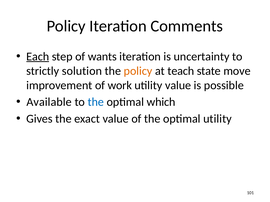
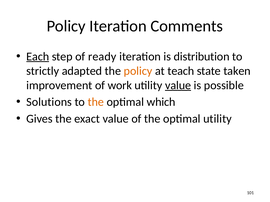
wants: wants -> ready (102, 57)
uncertainty: uncertainty -> distribution (202, 57)
solution: solution -> adapted (82, 71)
move: move -> taken (237, 71)
value underline: none -> present (178, 85)
Available: Available -> Solutions (49, 102)
the colour: blue -> orange (96, 102)
